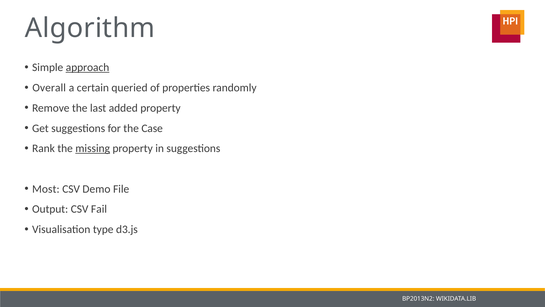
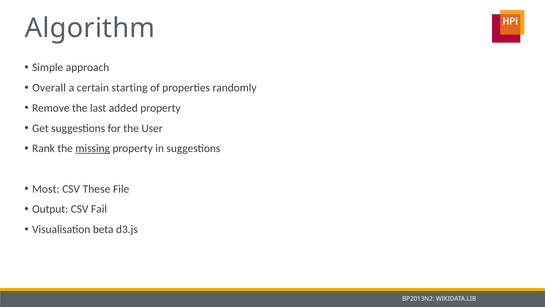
approach underline: present -> none (88, 67)
queried: queried -> starting (130, 88)
Case: Case -> User (152, 128)
Demo: Demo -> These (96, 189)
type: type -> beta (103, 229)
